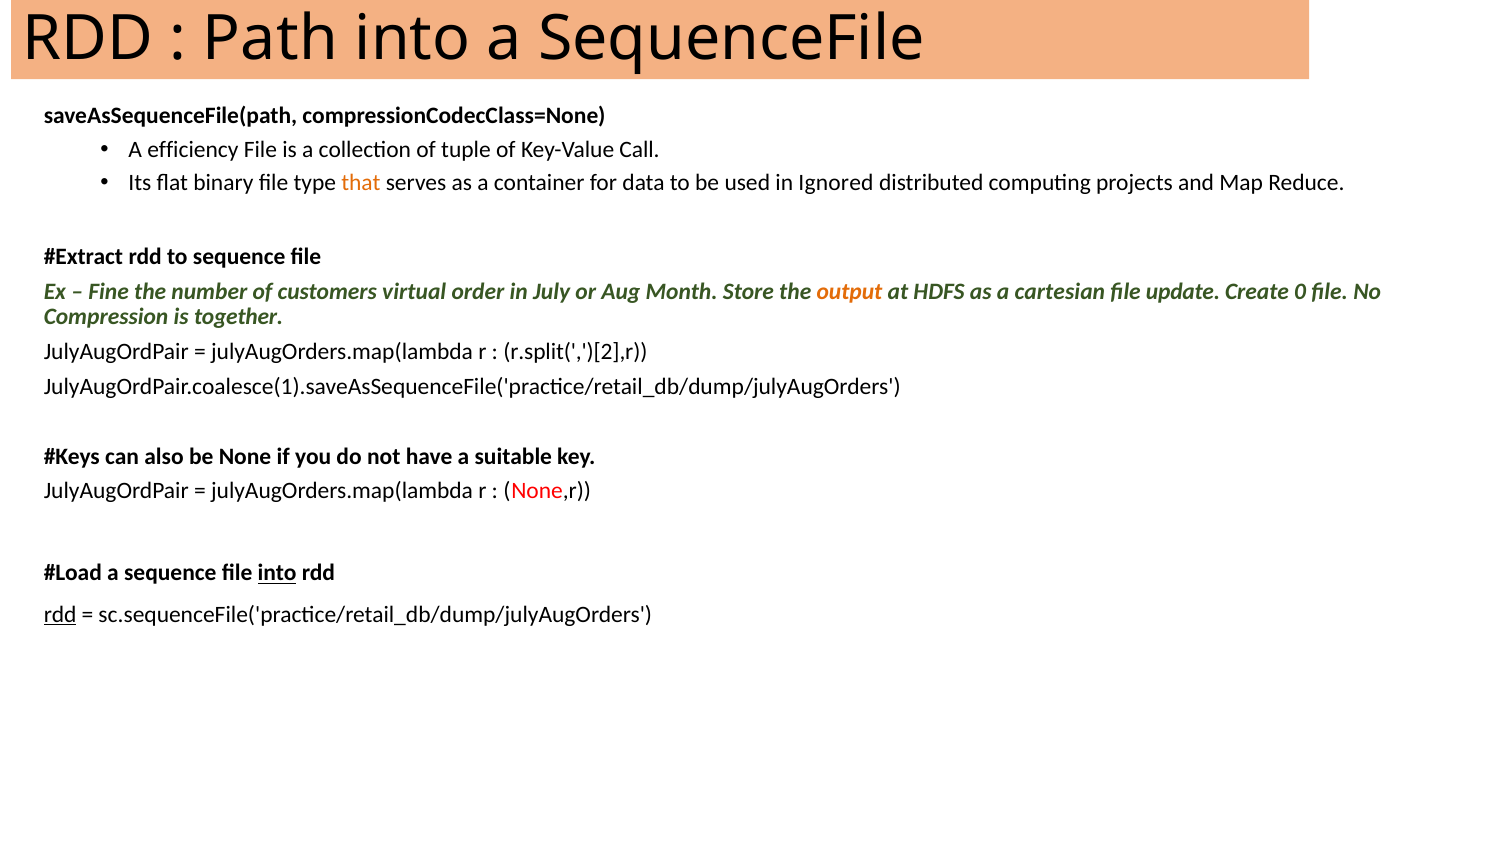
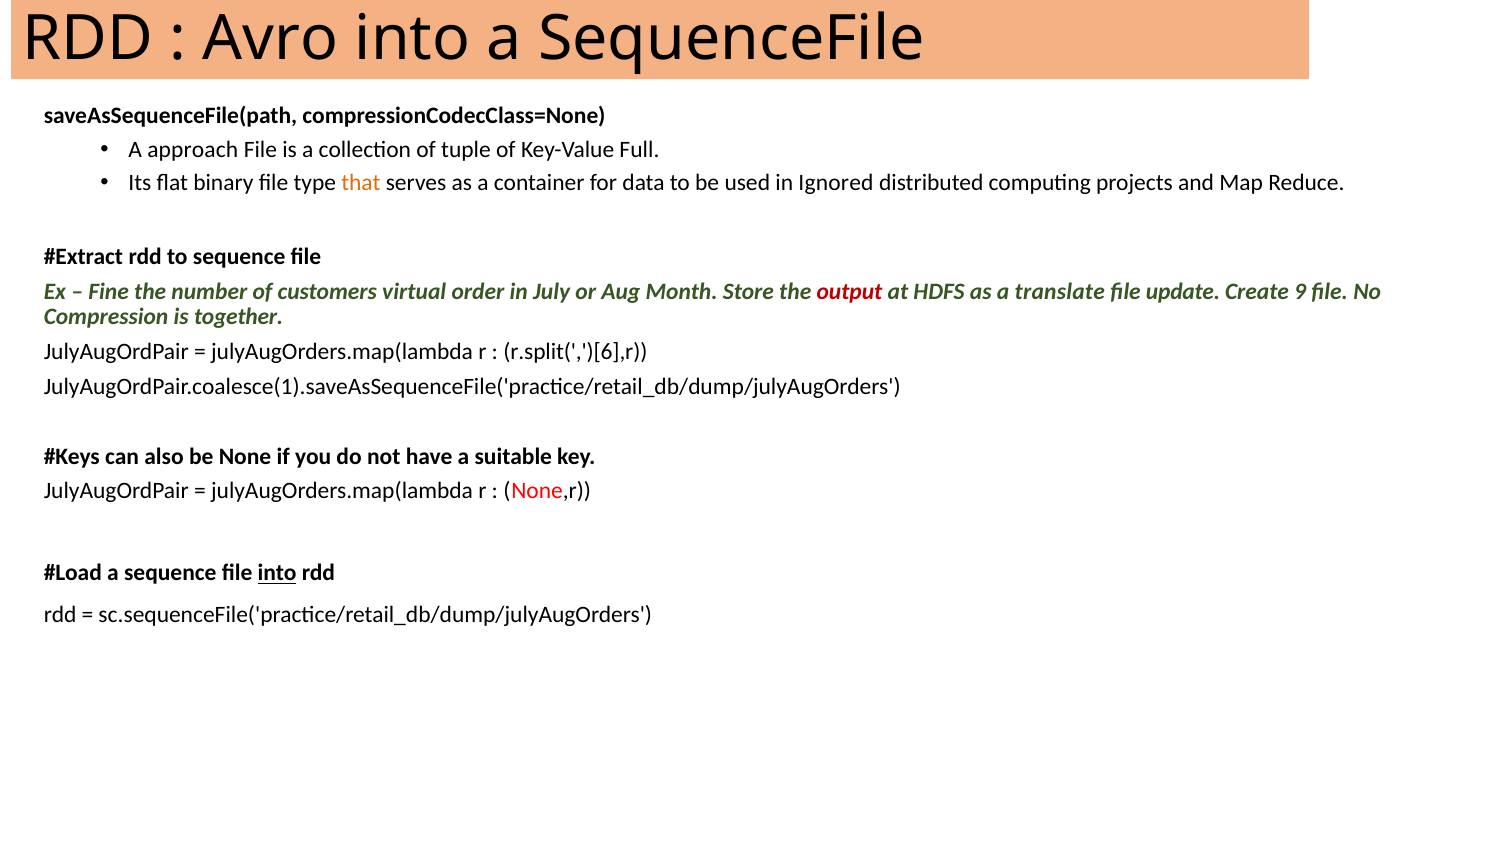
Path: Path -> Avro (270, 39)
efficiency: efficiency -> approach (193, 149)
Call: Call -> Full (640, 149)
output colour: orange -> red (849, 292)
cartesian: cartesian -> translate (1060, 292)
0: 0 -> 9 (1300, 292)
r.split(',')[2],r: r.split(',')[2],r -> r.split(',')[6],r (575, 352)
rdd underline: present -> none (60, 615)
